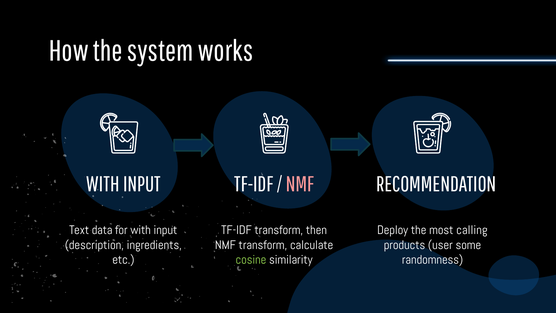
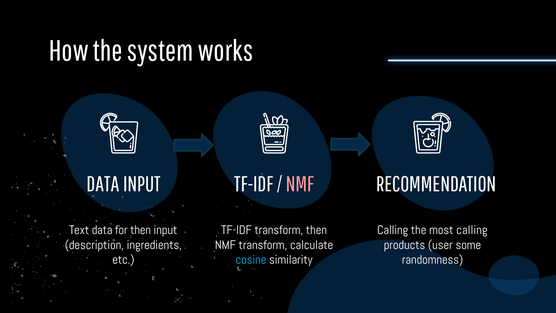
WITH: WITH -> DATA (103, 184)
for with: with -> then (141, 230)
Deploy: Deploy -> Calling (393, 230)
cosine colour: light green -> light blue (251, 260)
